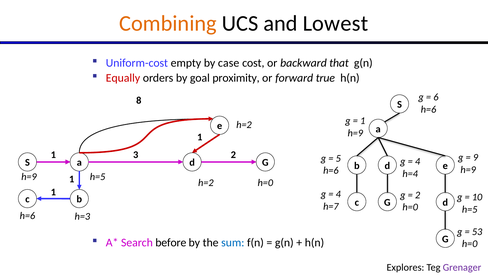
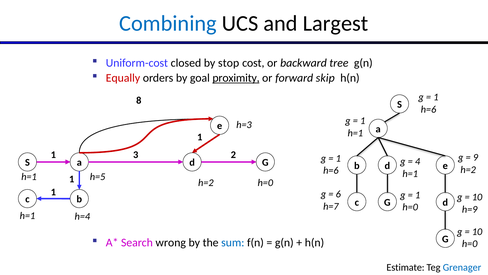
Combining colour: orange -> blue (168, 23)
Lowest: Lowest -> Largest (336, 23)
empty: empty -> closed (186, 63)
case: case -> stop (229, 63)
that: that -> tree (339, 63)
proximity underline: none -> present (236, 78)
true: true -> skip (325, 78)
6: 6 -> 1 (436, 97)
e h=2: h=2 -> h=3 (244, 125)
h=9: h=9 -> h=1 (355, 133)
5: 5 -> 1 (338, 158)
h=9: h=9 -> h=2 (468, 169)
h=4: h=4 -> h=1 (410, 173)
h=9: h=9 -> h=1 (29, 176)
4: 4 -> 6 (338, 194)
2: 2 -> 1 (418, 195)
h=5: h=5 -> h=9 (470, 209)
h=6: h=6 -> h=1 (27, 215)
h=3: h=3 -> h=4 (82, 216)
53: 53 -> 10 (477, 231)
before: before -> wrong (171, 242)
Explores: Explores -> Estimate (405, 267)
Grenager colour: purple -> blue (462, 267)
